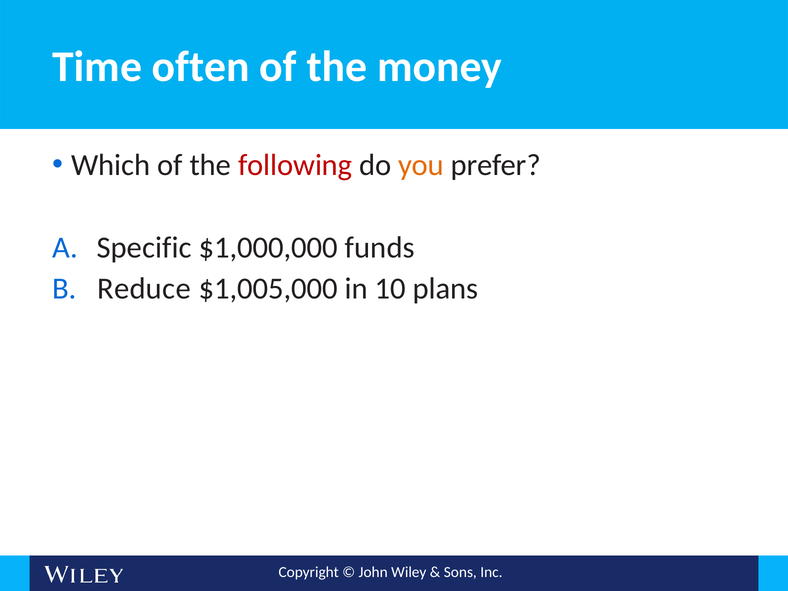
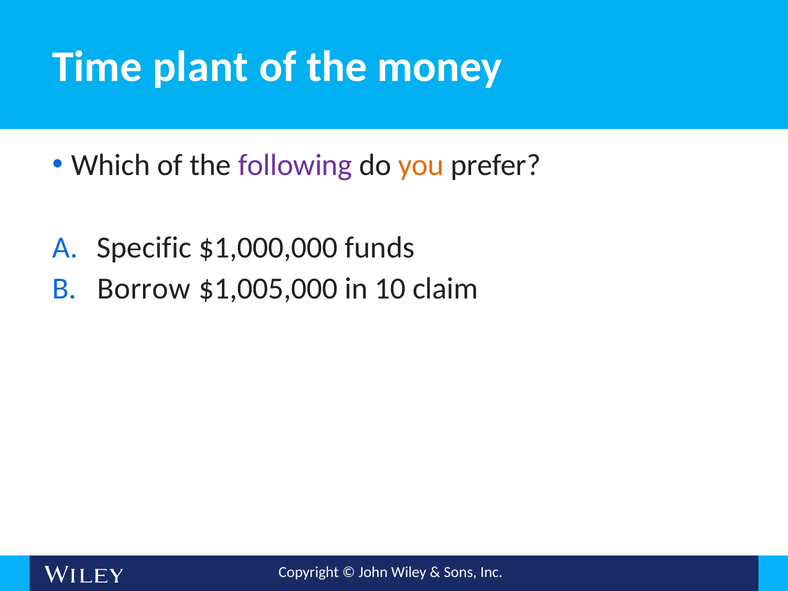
often: often -> plant (201, 67)
following colour: red -> purple (295, 165)
Reduce: Reduce -> Borrow (144, 289)
plans: plans -> claim (445, 289)
